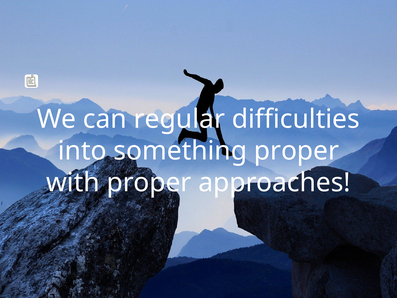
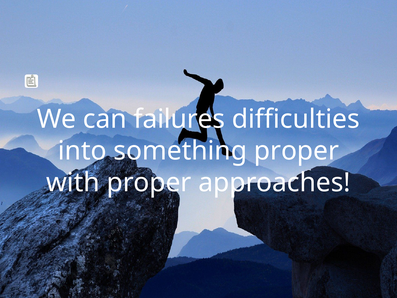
regular: regular -> failures (179, 119)
